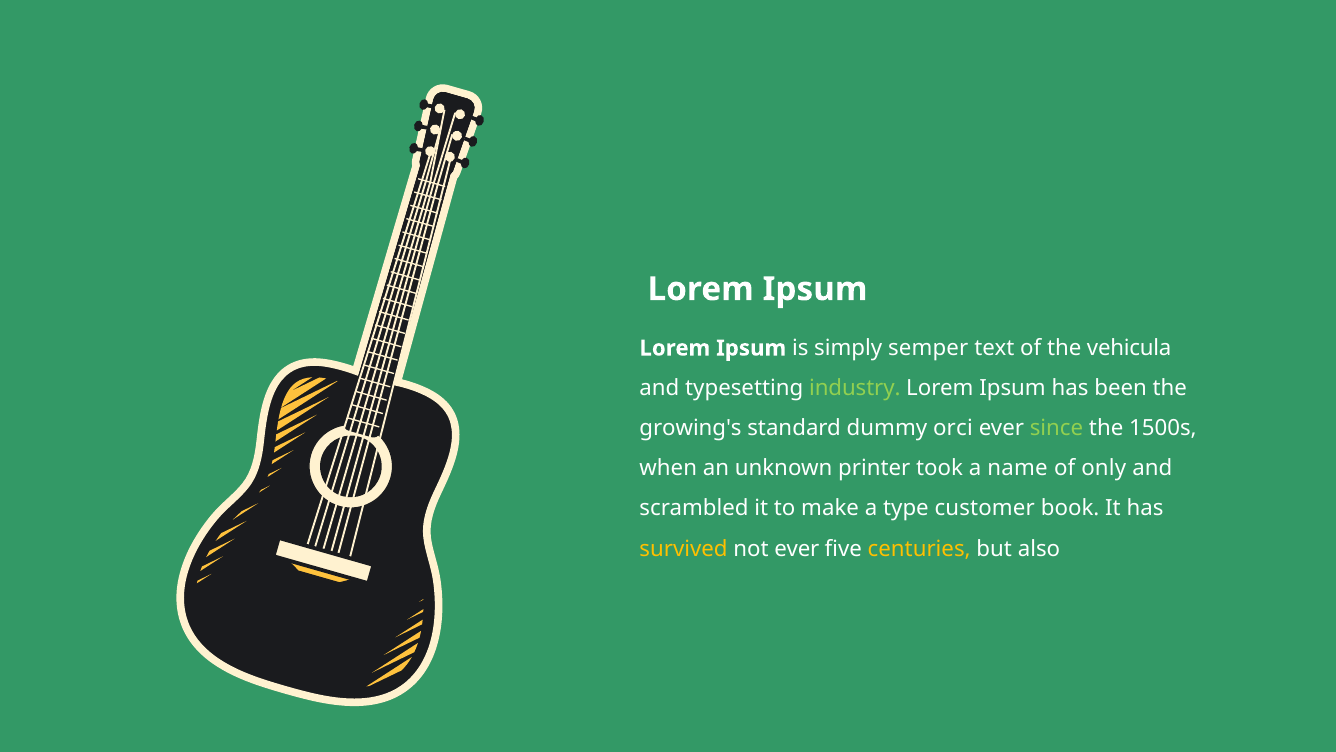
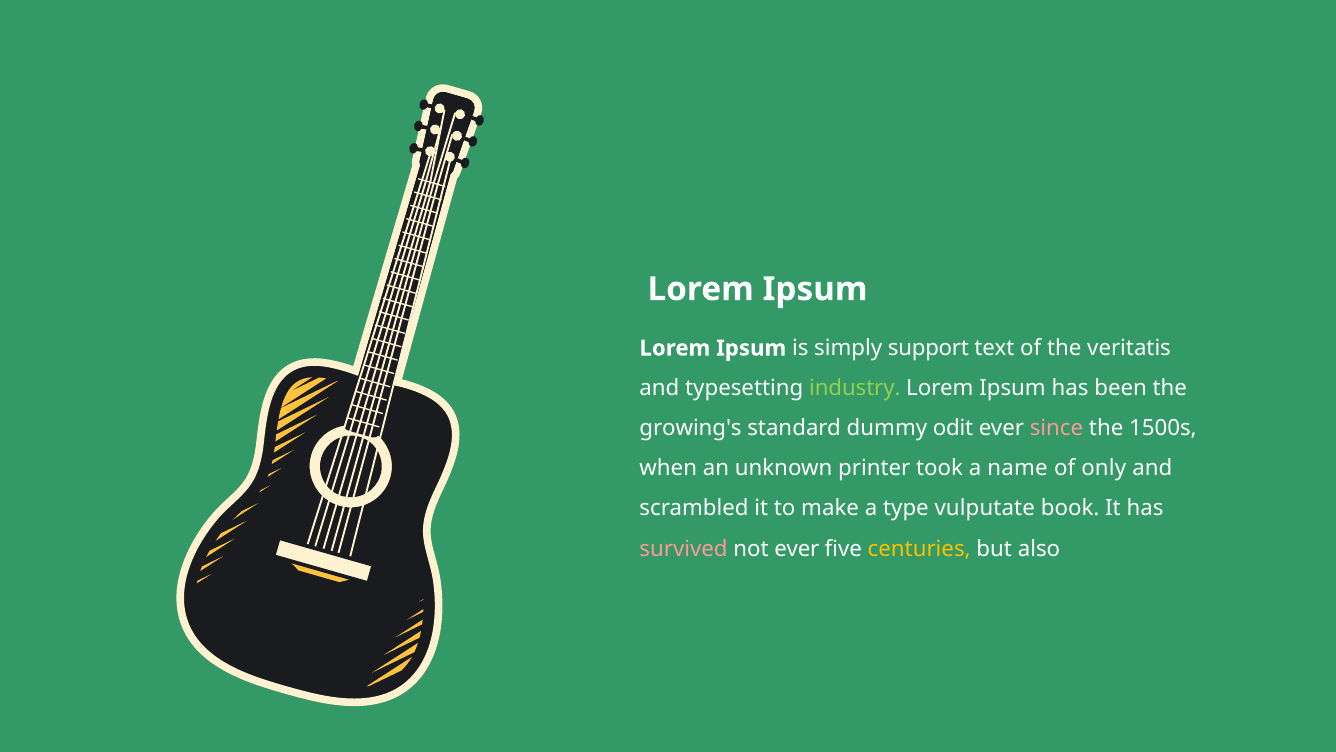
semper: semper -> support (928, 348)
vehicula: vehicula -> veritatis (1129, 348)
orci: orci -> odit (953, 428)
since colour: light green -> pink (1056, 428)
customer: customer -> vulputate (985, 508)
survived colour: yellow -> pink (684, 548)
